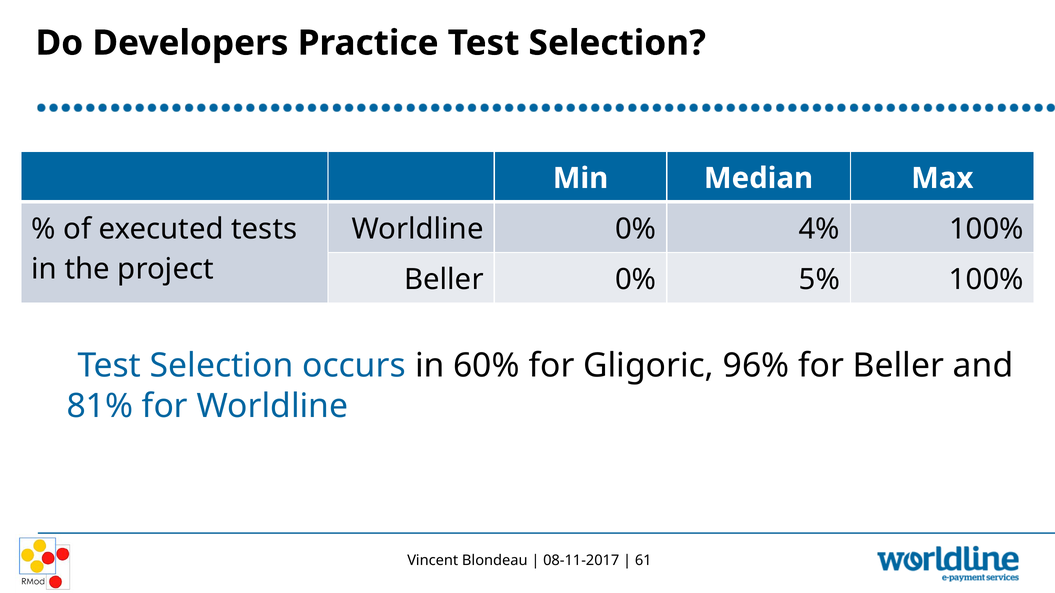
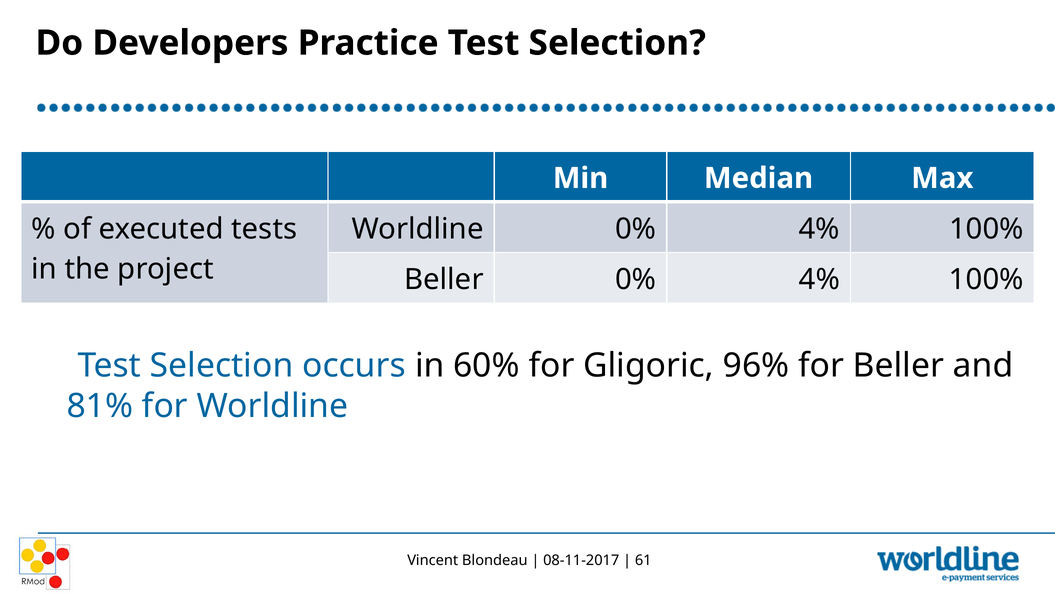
Beller 0% 5%: 5% -> 4% (819, 280)
